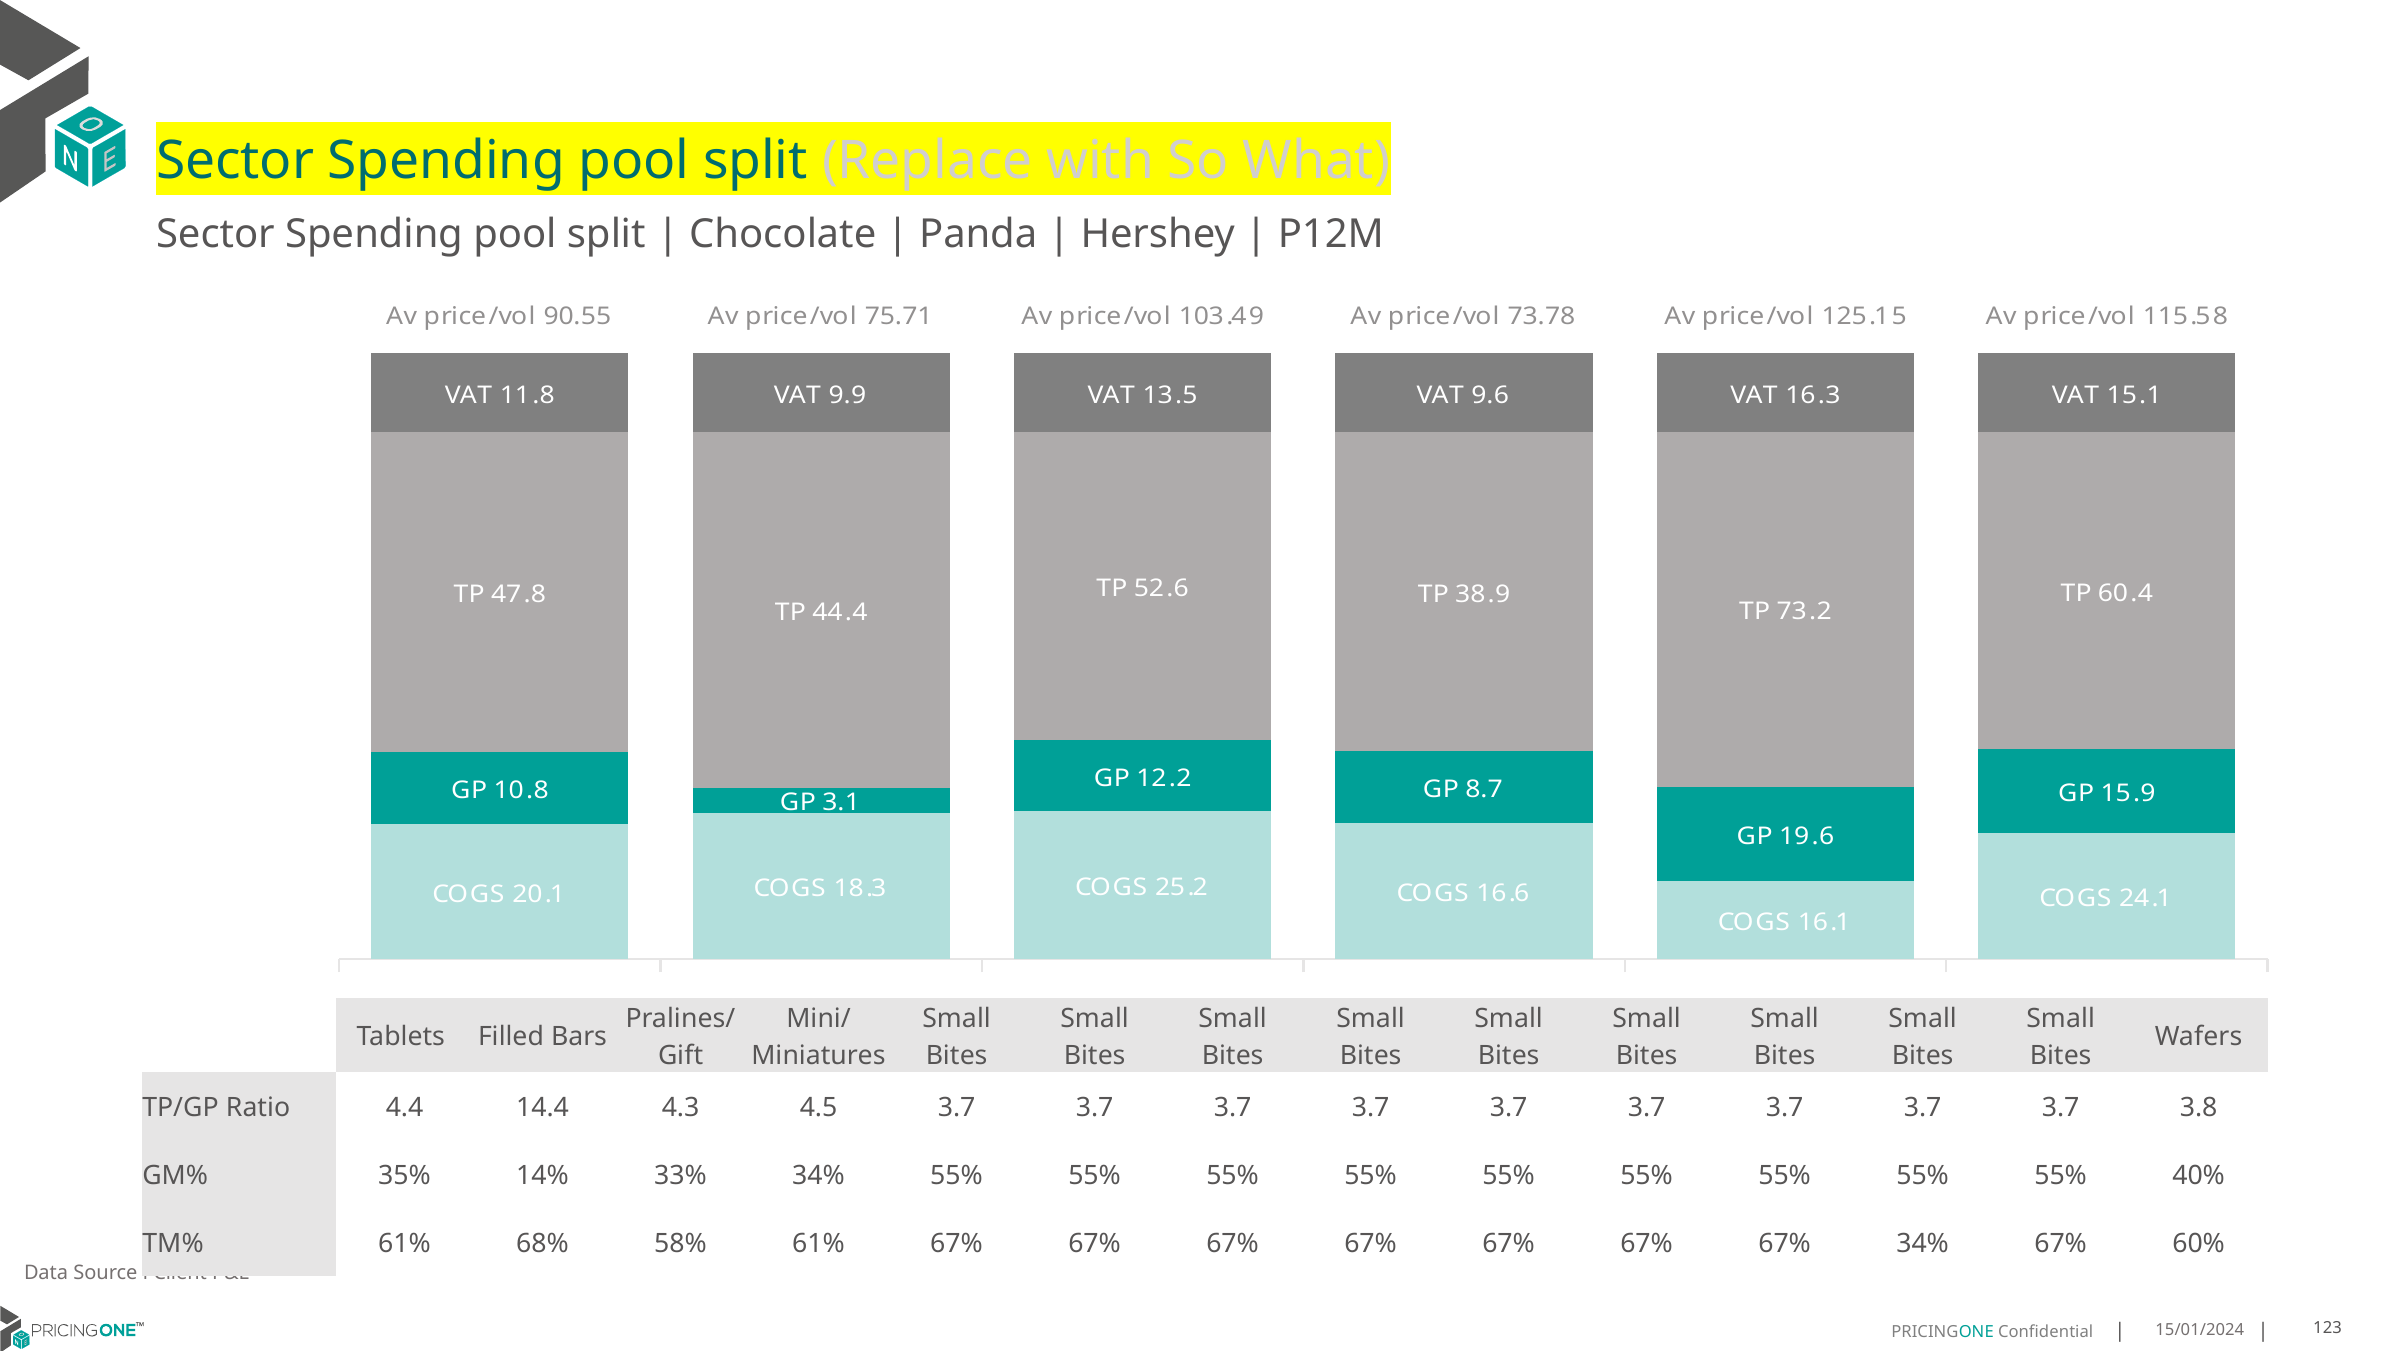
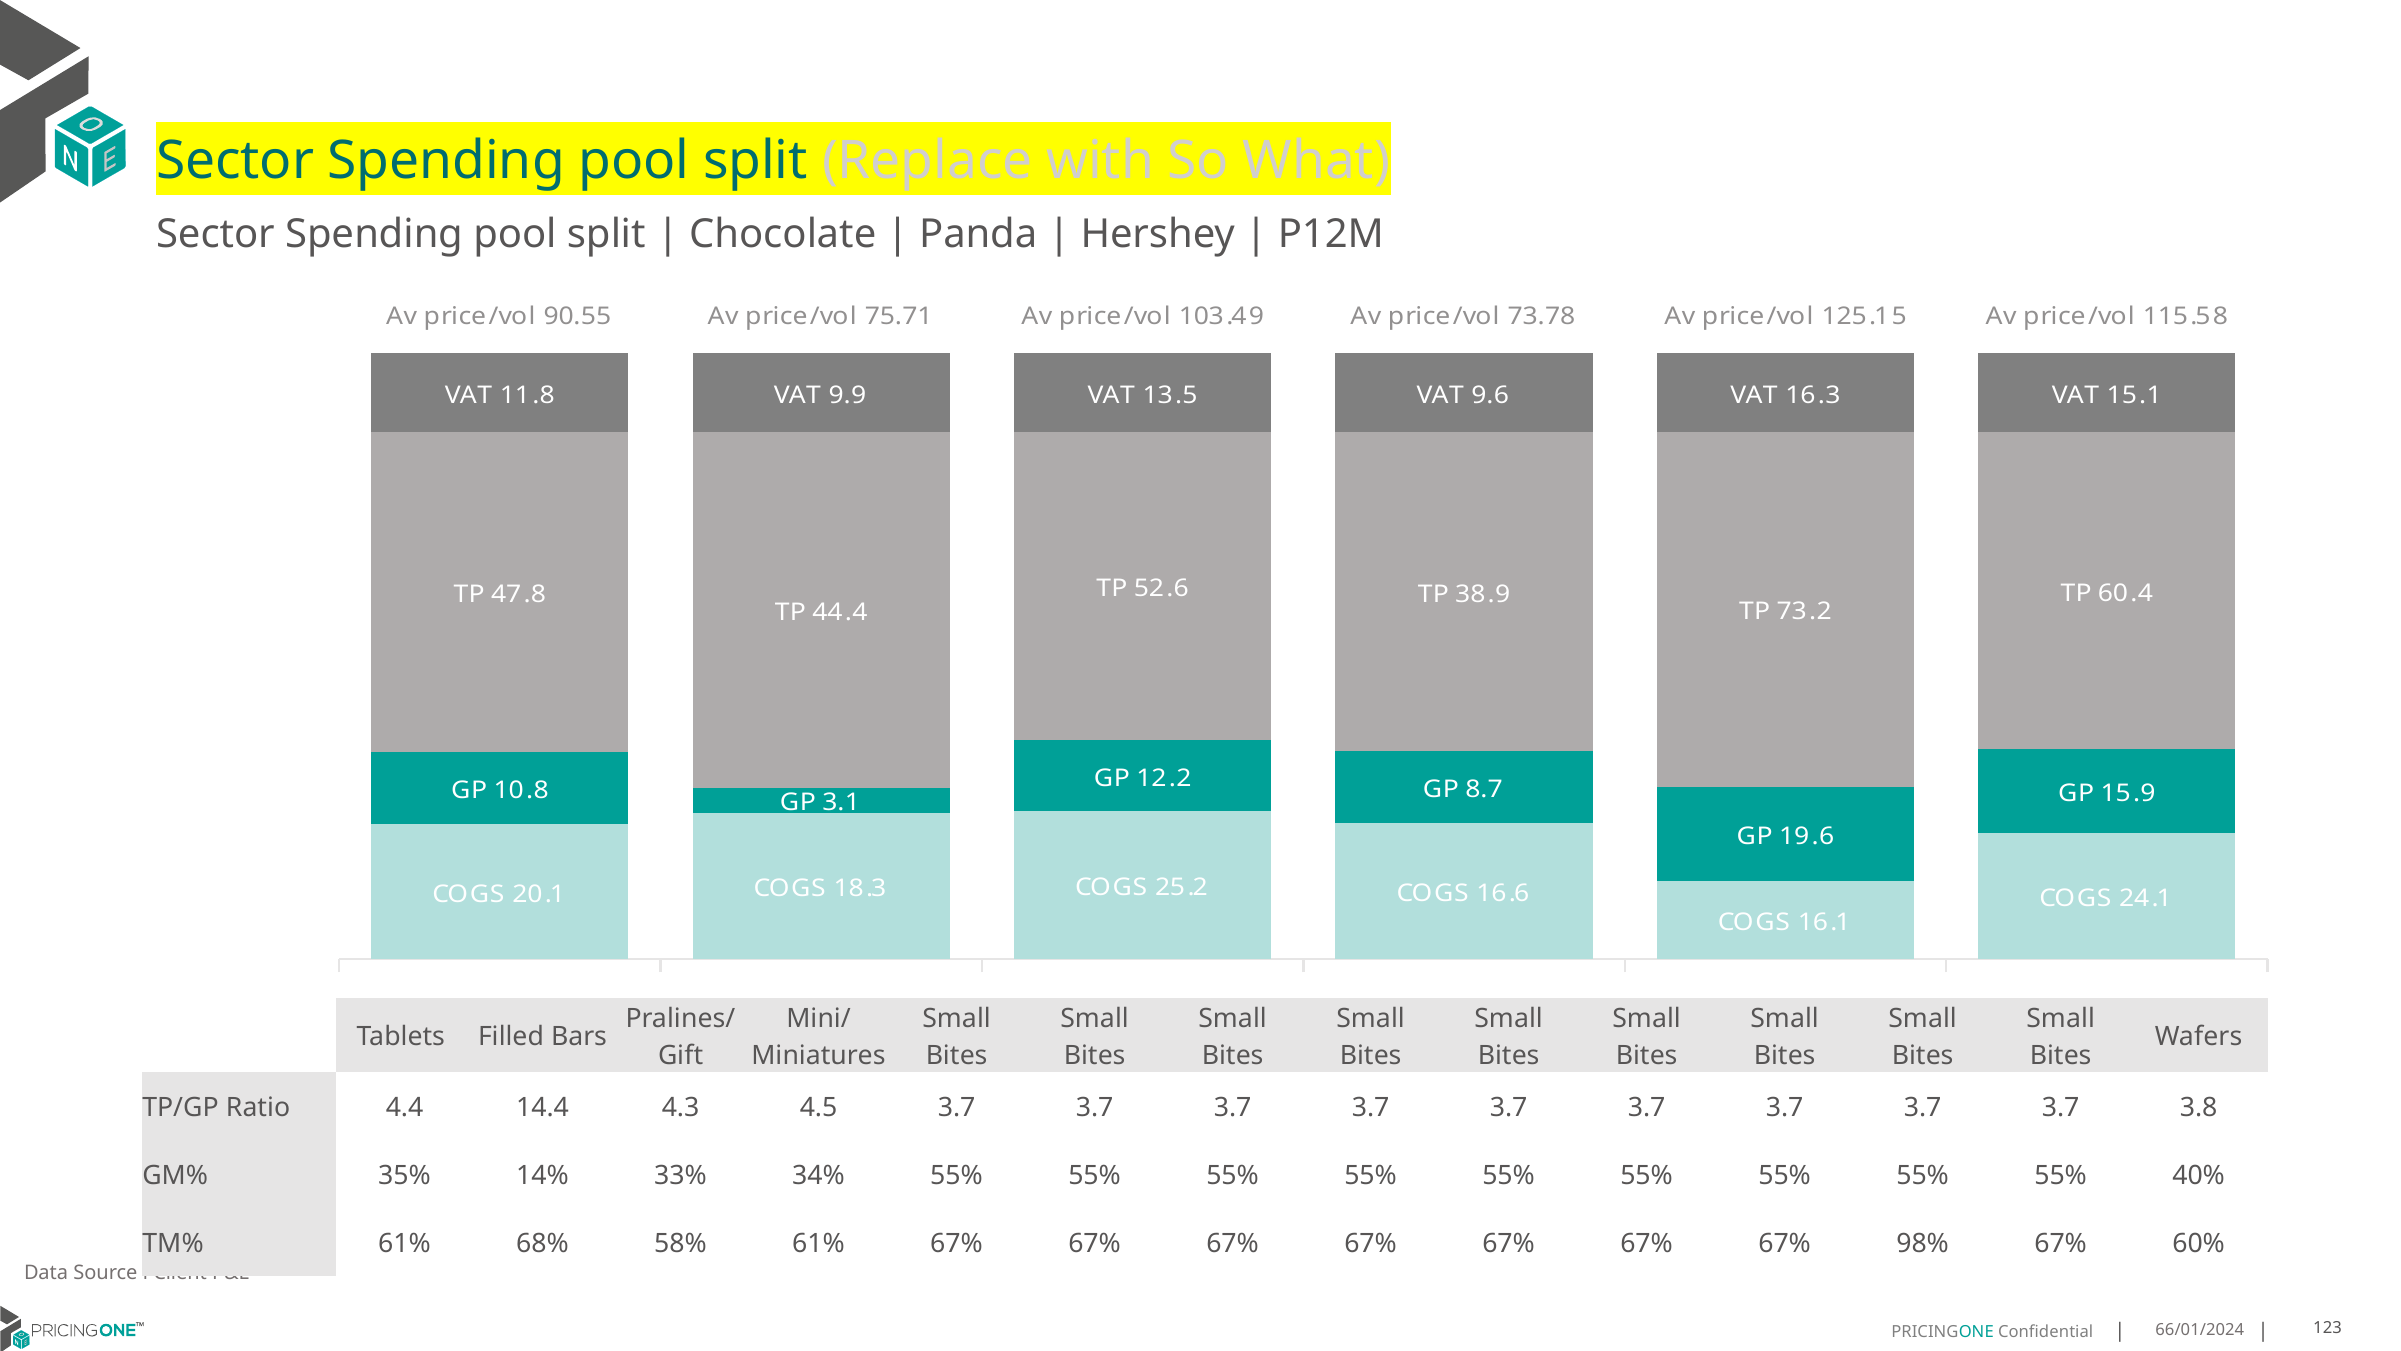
67% 34%: 34% -> 98% (1923, 1243)
15/01/2024: 15/01/2024 -> 66/01/2024 (2200, 1329)
